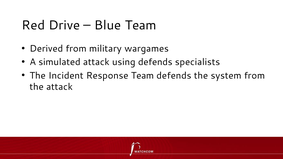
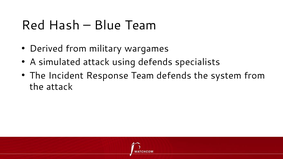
Drive: Drive -> Hash (64, 25)
